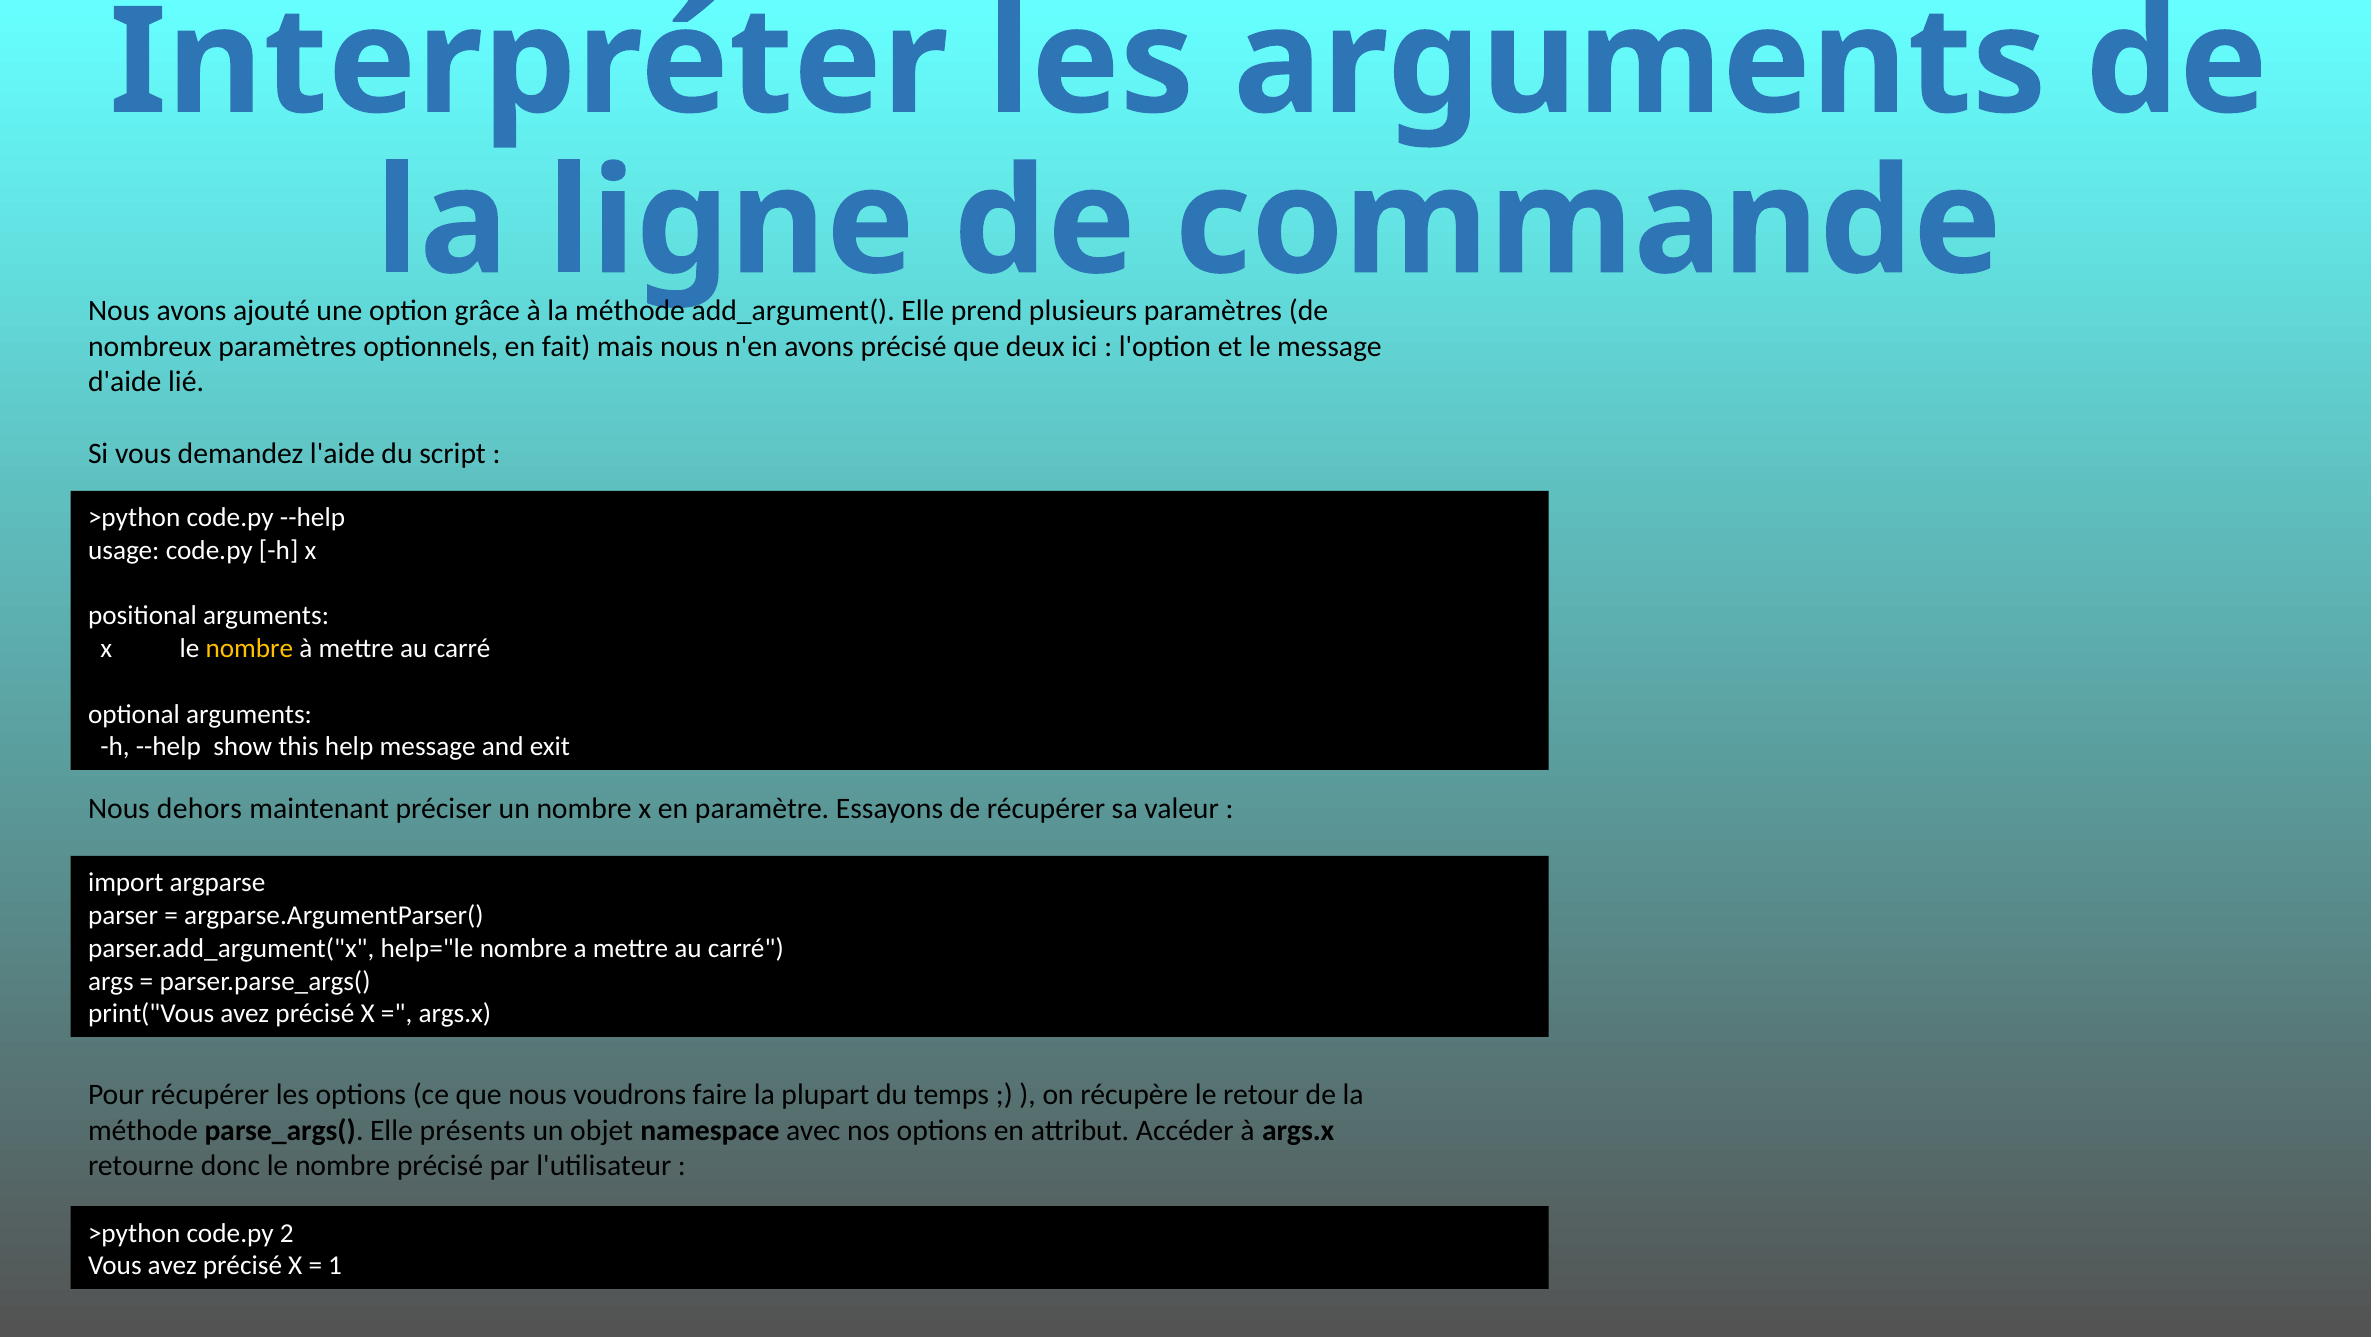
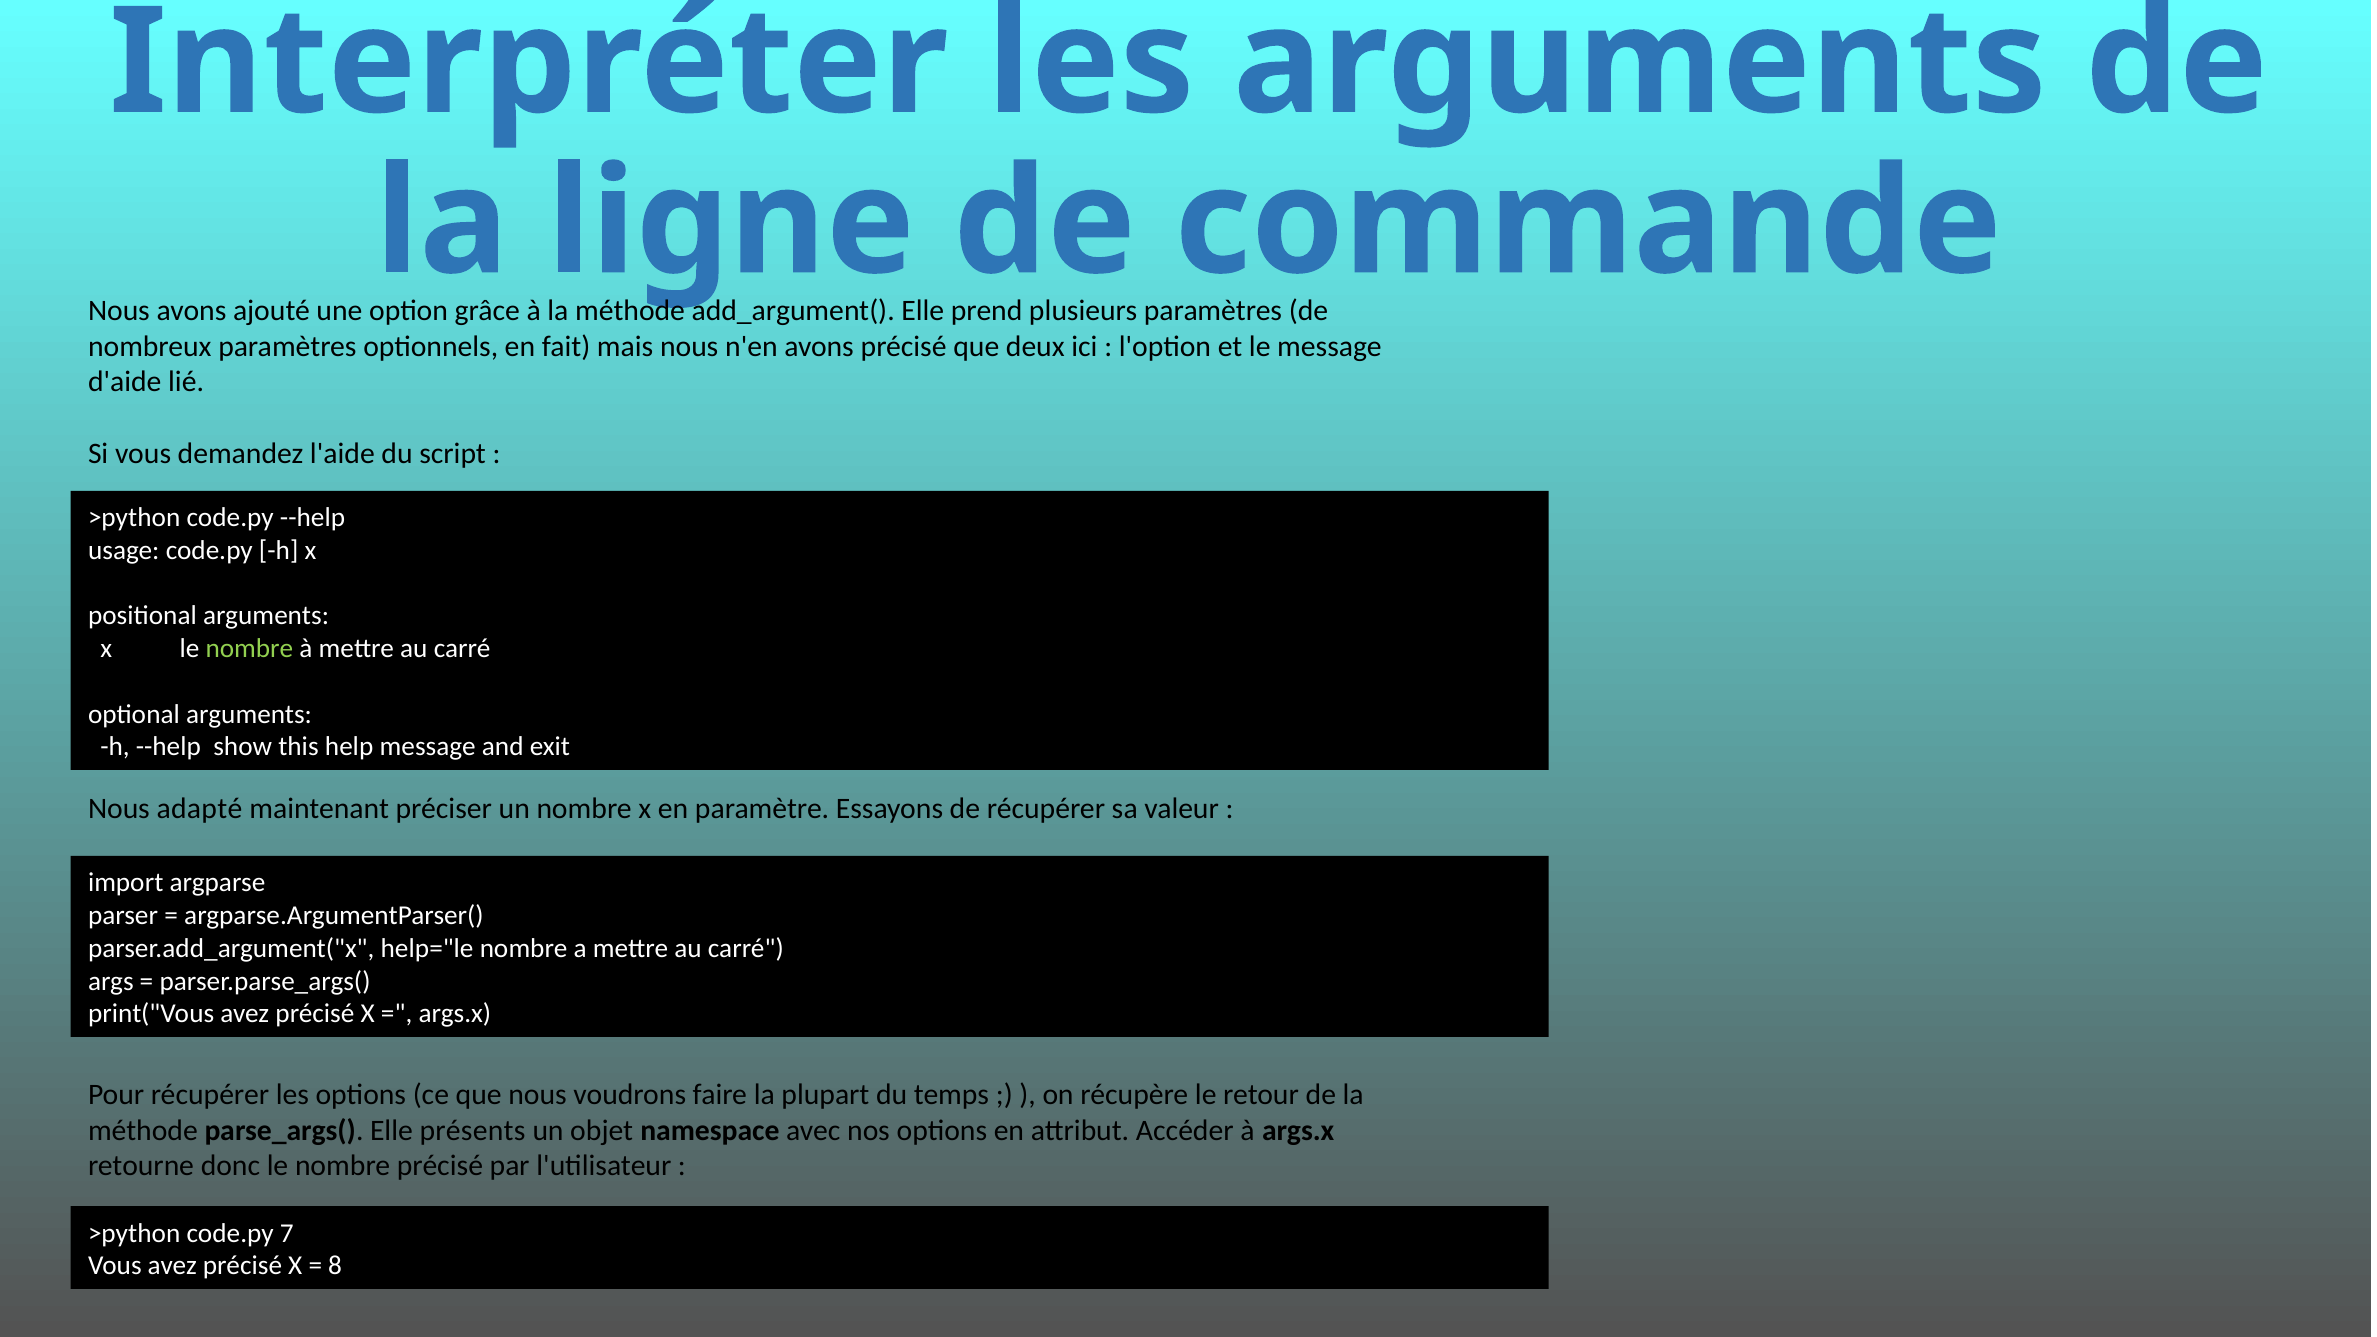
nombre colour: yellow -> light green (249, 649)
dehors: dehors -> adapté (199, 809)
2: 2 -> 7 (287, 1233)
1: 1 -> 8 (335, 1266)
